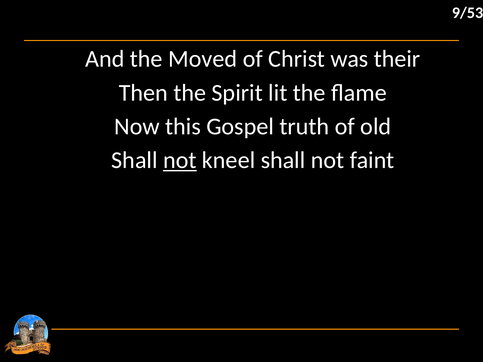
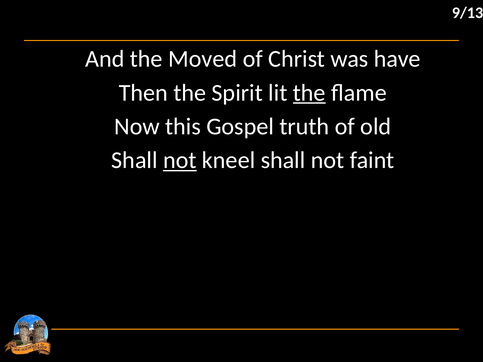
9/53: 9/53 -> 9/13 (468, 13)
their: their -> have (397, 59)
the underline: none -> present (309, 93)
